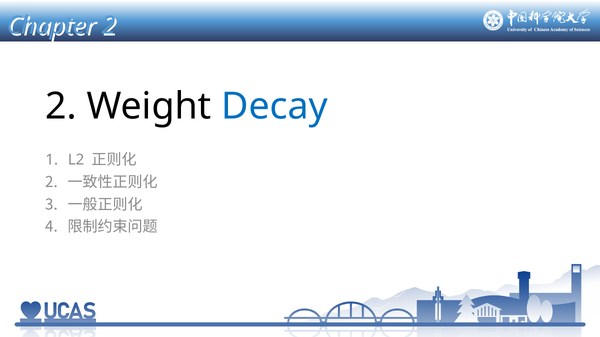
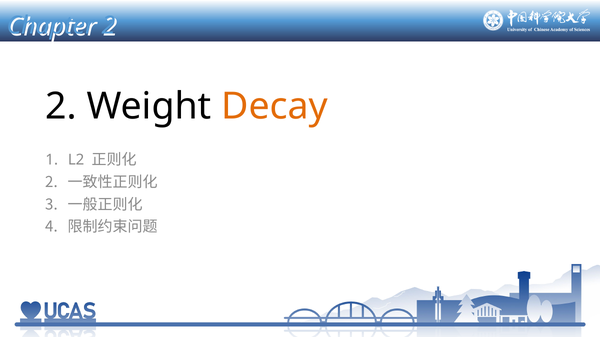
Decay colour: blue -> orange (274, 106)
